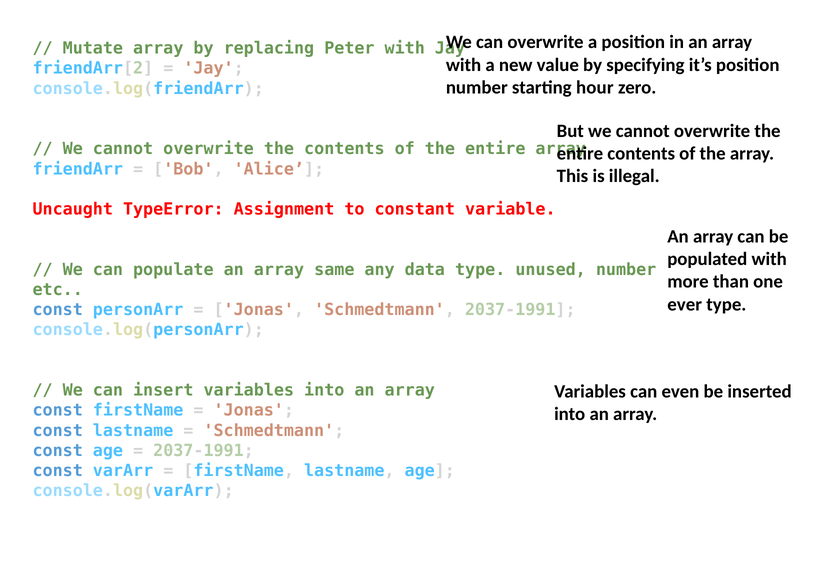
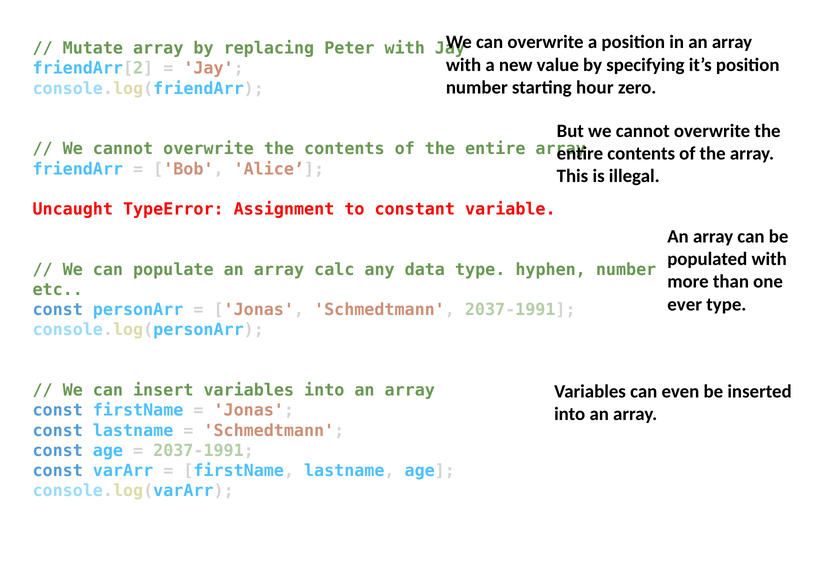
same: same -> calc (334, 269)
unused: unused -> hyphen (551, 269)
